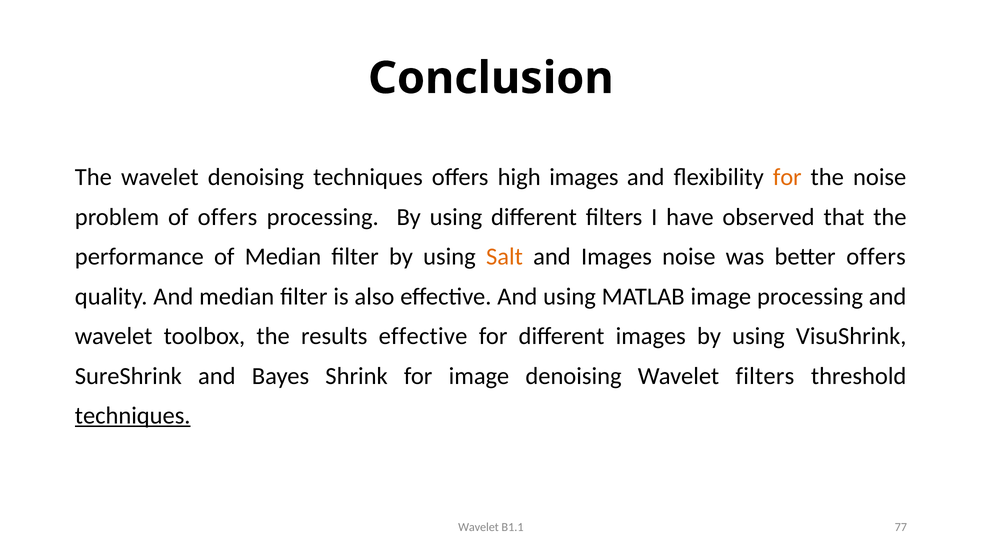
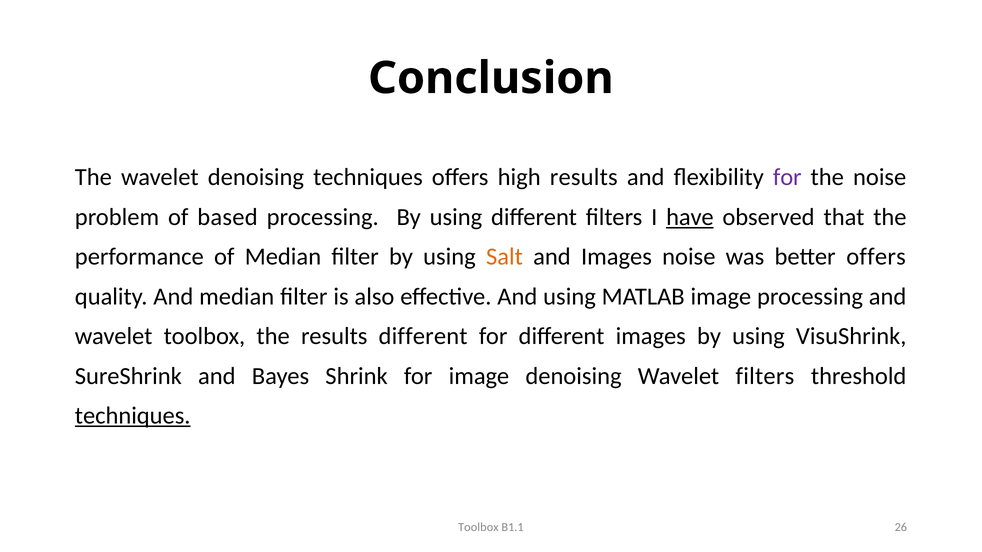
high images: images -> results (584, 177)
for colour: orange -> purple (787, 177)
of offers: offers -> based (227, 217)
have underline: none -> present (690, 217)
results effective: effective -> different (423, 336)
Wavelet: Wavelet -> Toolbox (478, 527)
77: 77 -> 26 (901, 527)
